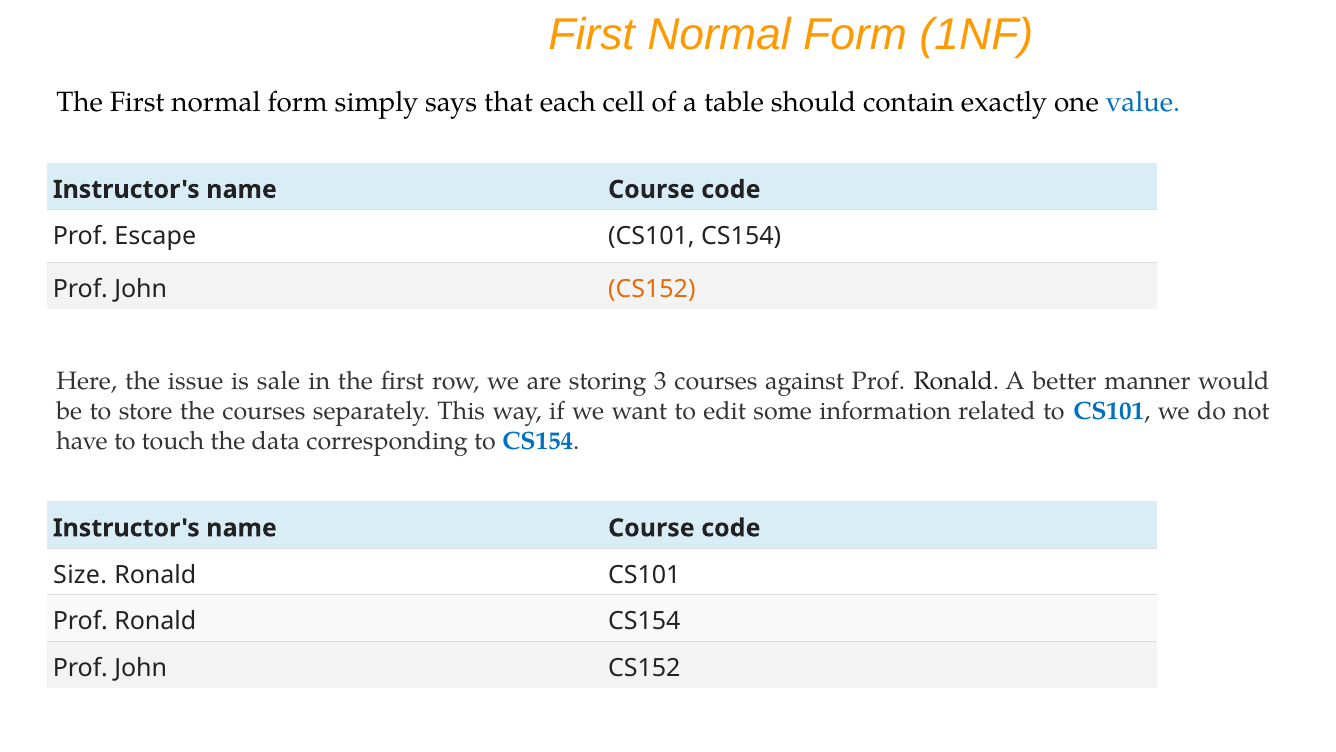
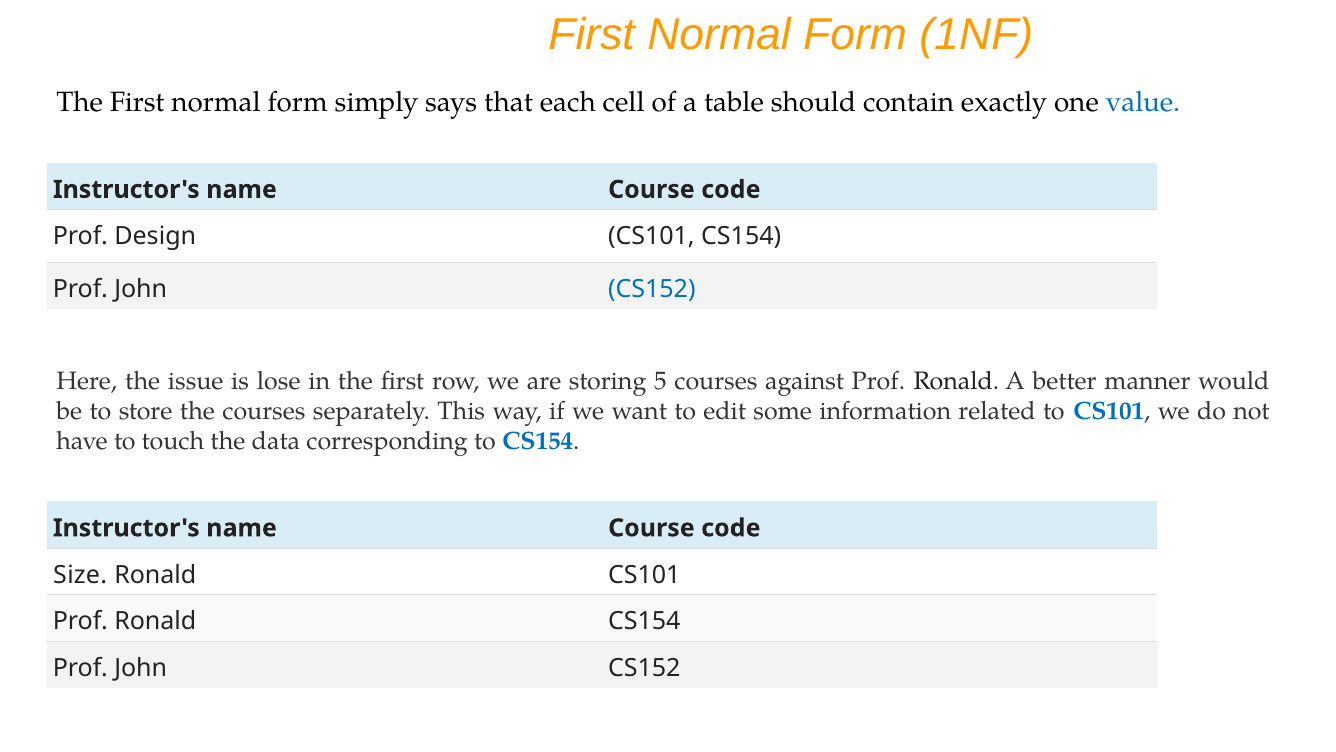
Escape: Escape -> Design (155, 236)
CS152 colour: orange -> blue (652, 289)
sale: sale -> lose (279, 381)
3: 3 -> 5 (660, 381)
